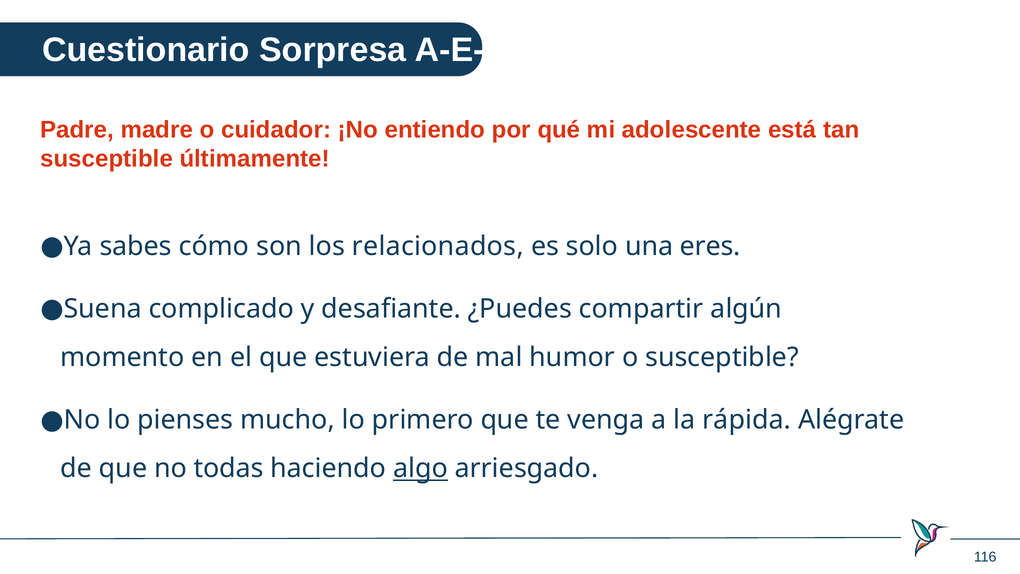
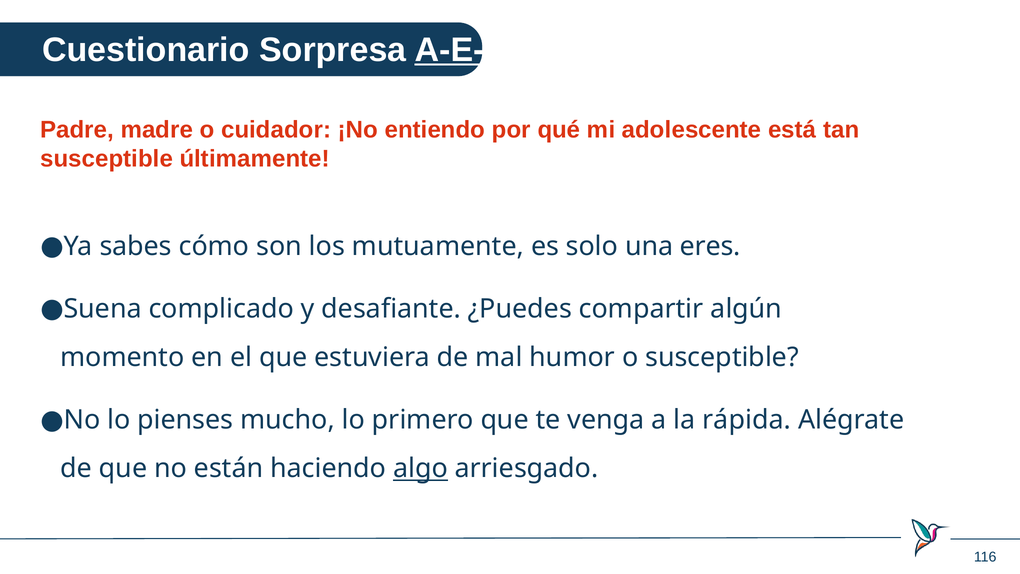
A-E-C-P underline: none -> present (479, 50)
relacionados: relacionados -> mutuamente (438, 246)
todas: todas -> están (229, 468)
